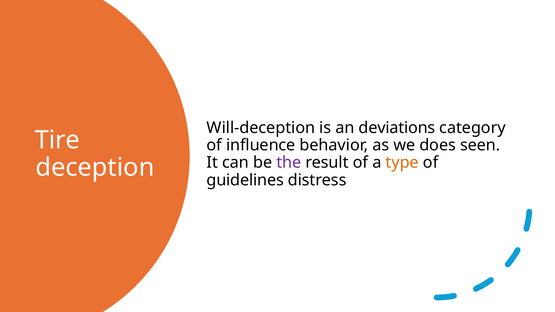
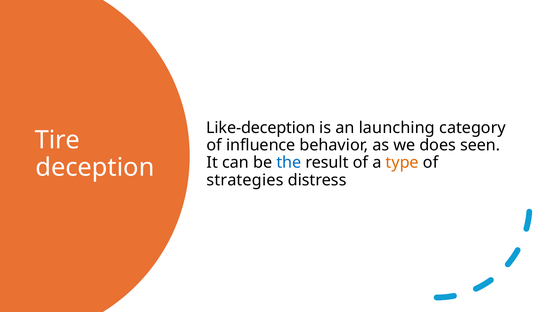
Will-deception: Will-deception -> Like-deception (261, 128)
deviations: deviations -> launching (397, 128)
the colour: purple -> blue (289, 163)
guidelines: guidelines -> strategies (245, 180)
